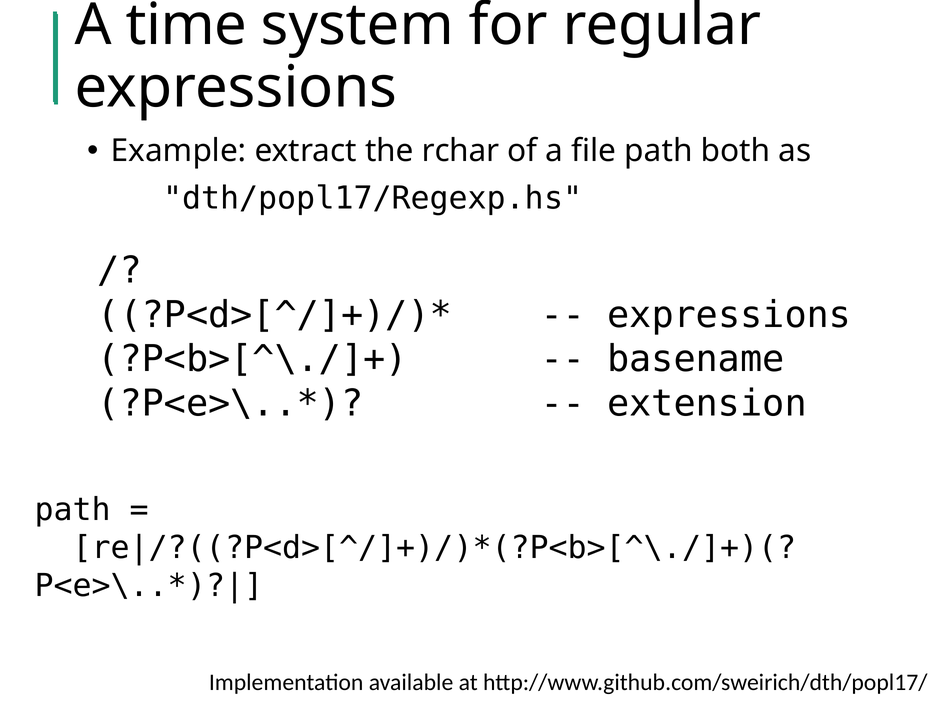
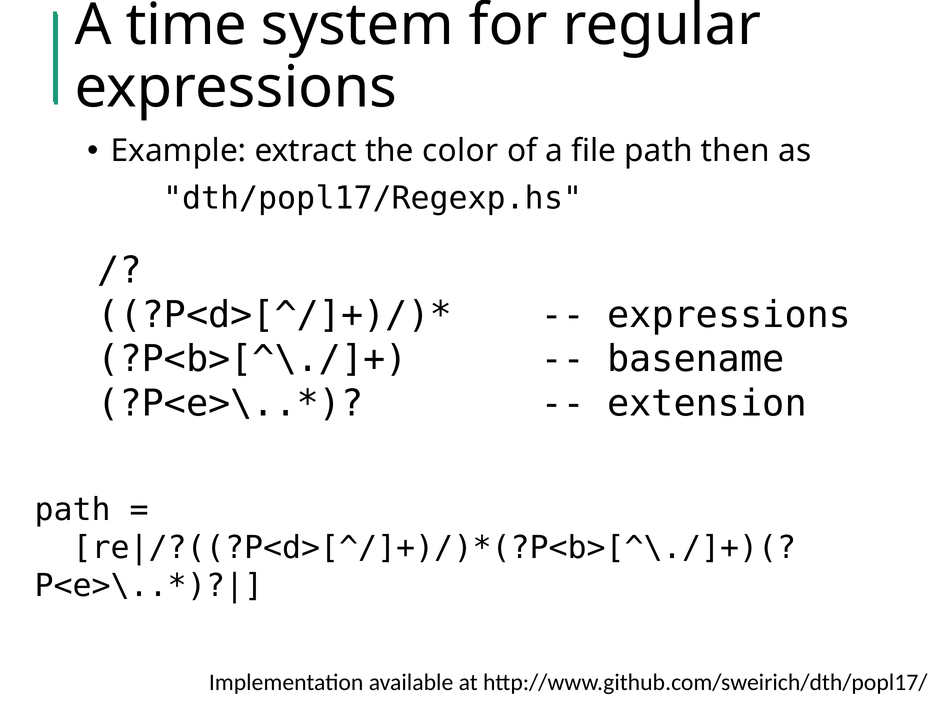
rchar: rchar -> color (460, 151)
both: both -> then (735, 151)
